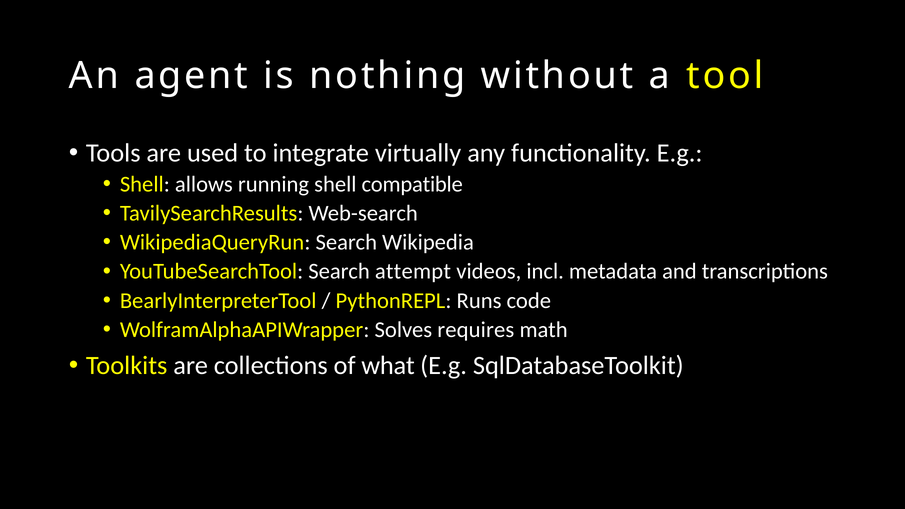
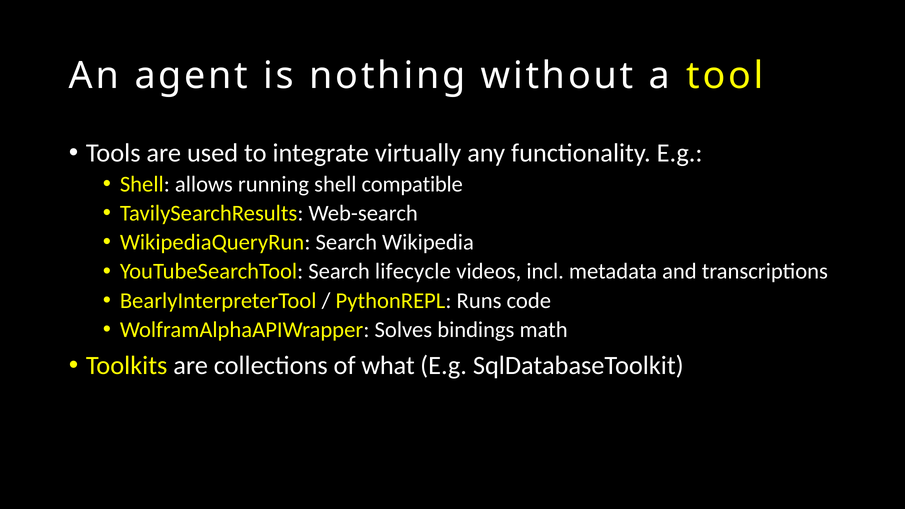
attempt: attempt -> lifecycle (413, 272)
requires: requires -> bindings (476, 330)
